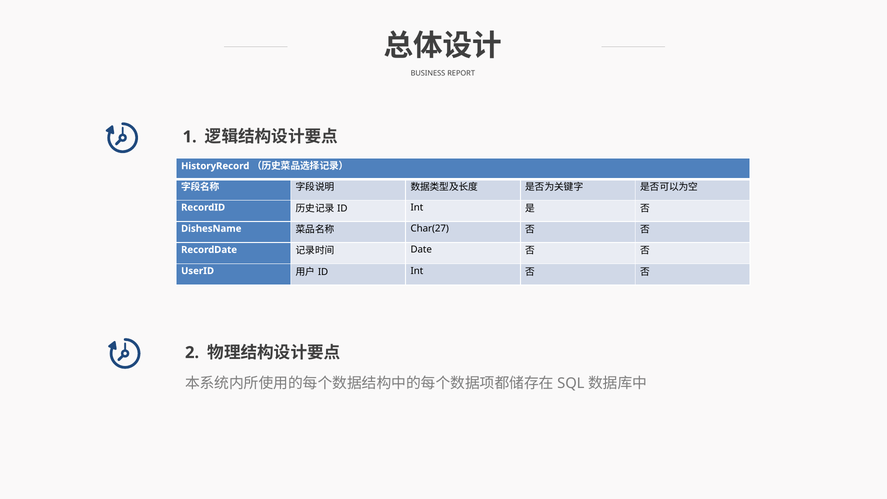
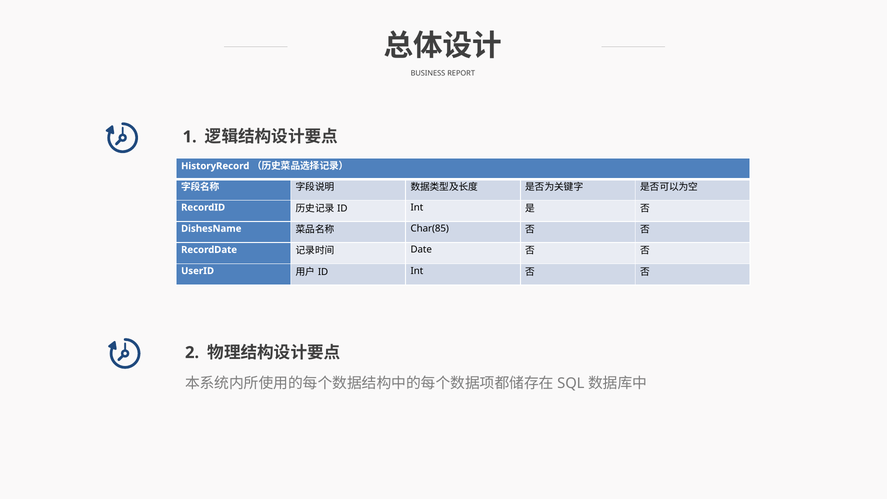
Char(27: Char(27 -> Char(85 (430, 229)
